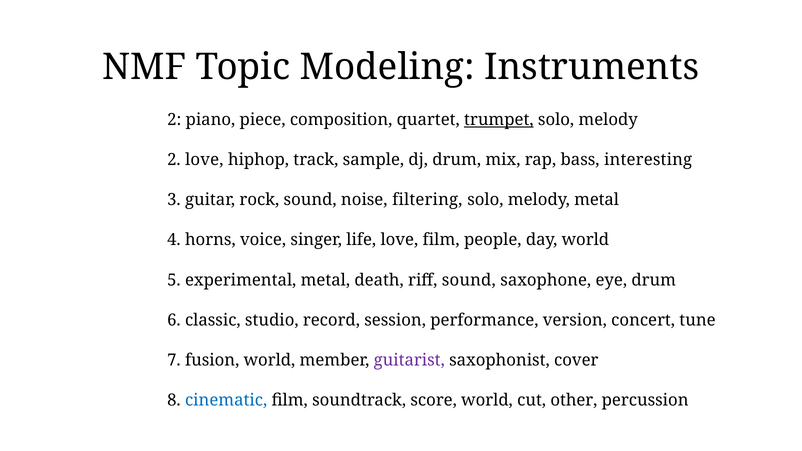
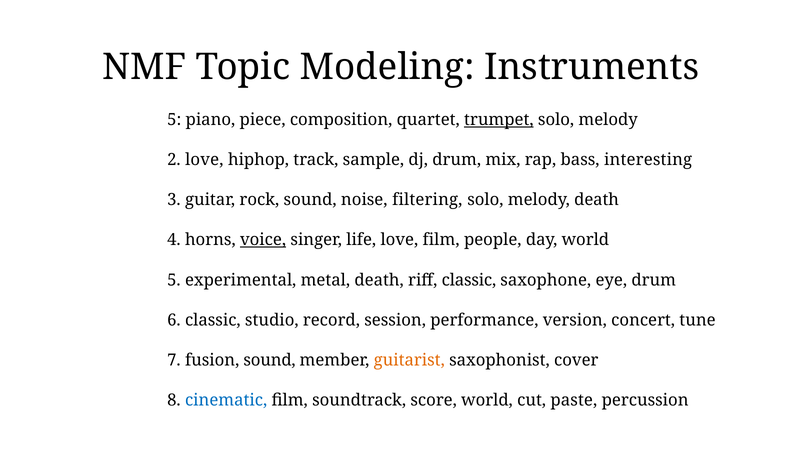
2: 2 -> 5 (174, 120)
melody metal: metal -> death (597, 200)
voice underline: none -> present (263, 240)
riff sound: sound -> classic (469, 280)
fusion world: world -> sound (270, 360)
guitarist colour: purple -> orange (409, 360)
other: other -> paste (574, 400)
